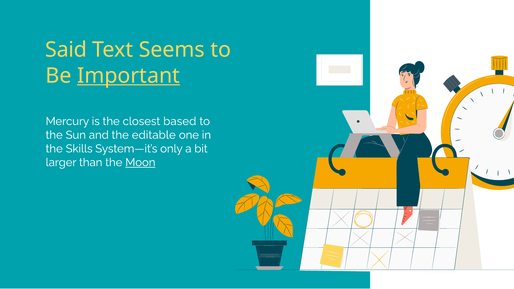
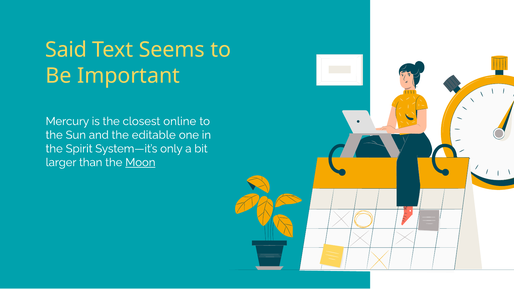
Important underline: present -> none (129, 76)
based: based -> online (180, 121)
Skills: Skills -> Spirit (79, 149)
